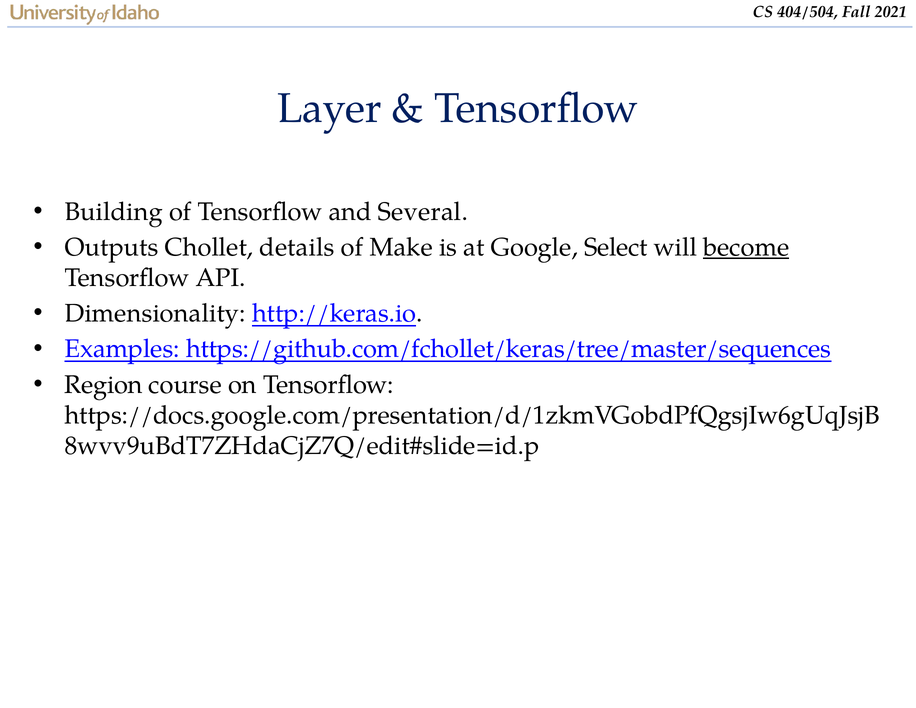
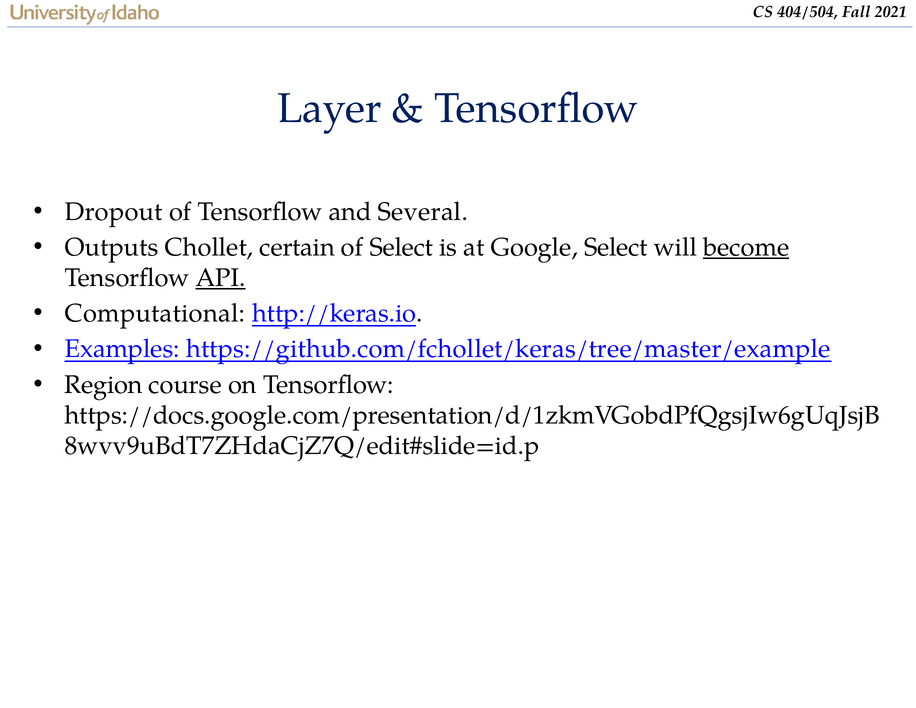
Building: Building -> Dropout (114, 212)
details: details -> certain (297, 247)
of Make: Make -> Select (401, 247)
API underline: none -> present (221, 278)
Dimensionality: Dimensionality -> Computational (155, 313)
https://github.com/fchollet/keras/tree/master/sequences: https://github.com/fchollet/keras/tree/master/sequences -> https://github.com/fchollet/keras/tree/master/example (508, 349)
